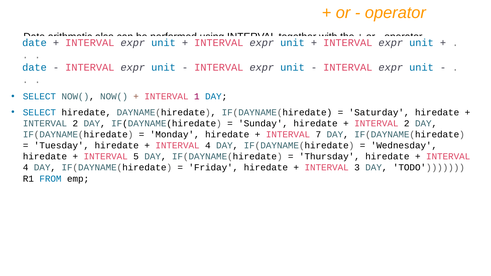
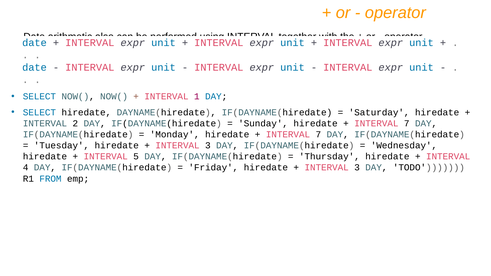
2: 2 -> 7 (407, 124)
4: 4 -> 3 (208, 146)
